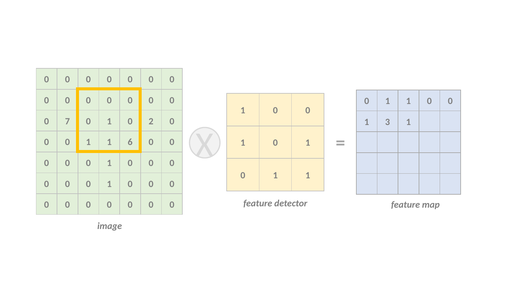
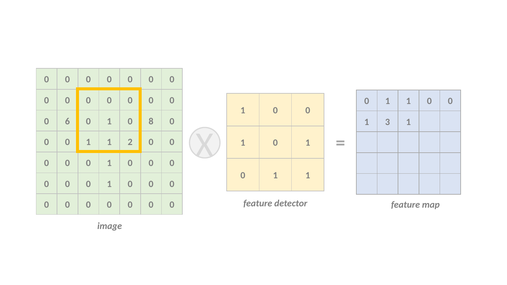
7: 7 -> 6 (67, 121)
2: 2 -> 8 (151, 121)
6: 6 -> 2 (130, 142)
